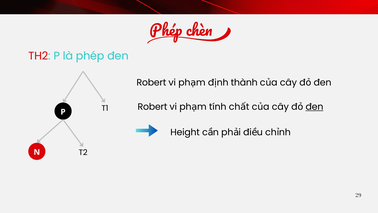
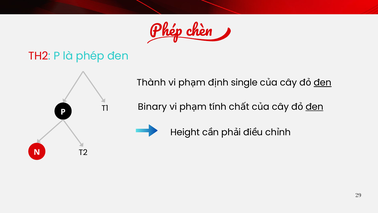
Robert: Robert -> Thành (151, 83)
thành: thành -> single (244, 83)
đen underline: none -> present (323, 83)
Robert: Robert -> Binary (152, 107)
